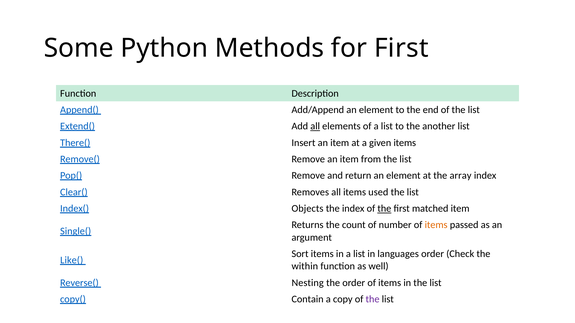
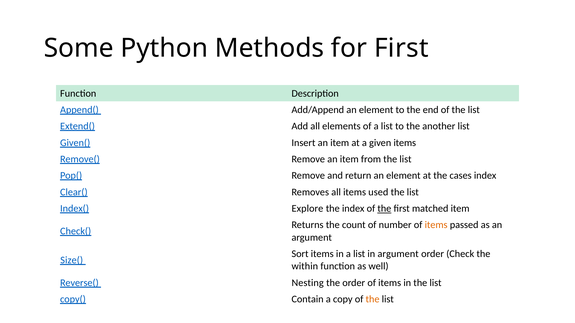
all underline: present -> none (315, 126)
There(: There( -> Given( (75, 143)
array: array -> cases (461, 176)
Objects: Objects -> Explore (307, 209)
Single(: Single( -> Check( (76, 231)
in languages: languages -> argument (398, 254)
Like(: Like( -> Size( (72, 260)
the colour: purple -> orange (373, 300)
